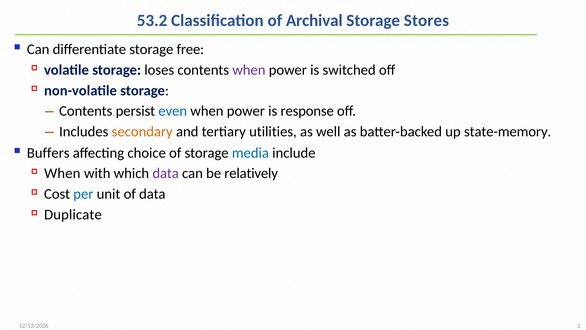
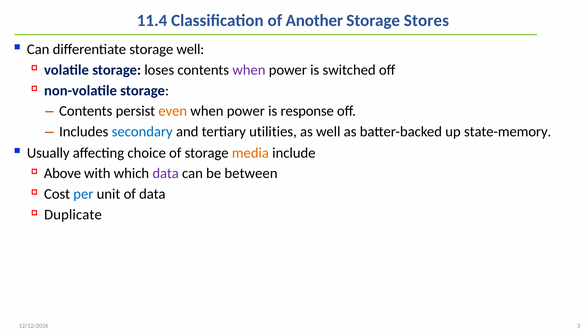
53.2: 53.2 -> 11.4 (152, 21)
Archival: Archival -> Another (314, 21)
storage free: free -> well (190, 49)
even colour: blue -> orange (173, 111)
secondary colour: orange -> blue (142, 132)
Buffers: Buffers -> Usually (48, 153)
media colour: blue -> orange (250, 153)
When: When -> Above (62, 173)
relatively: relatively -> between (251, 173)
